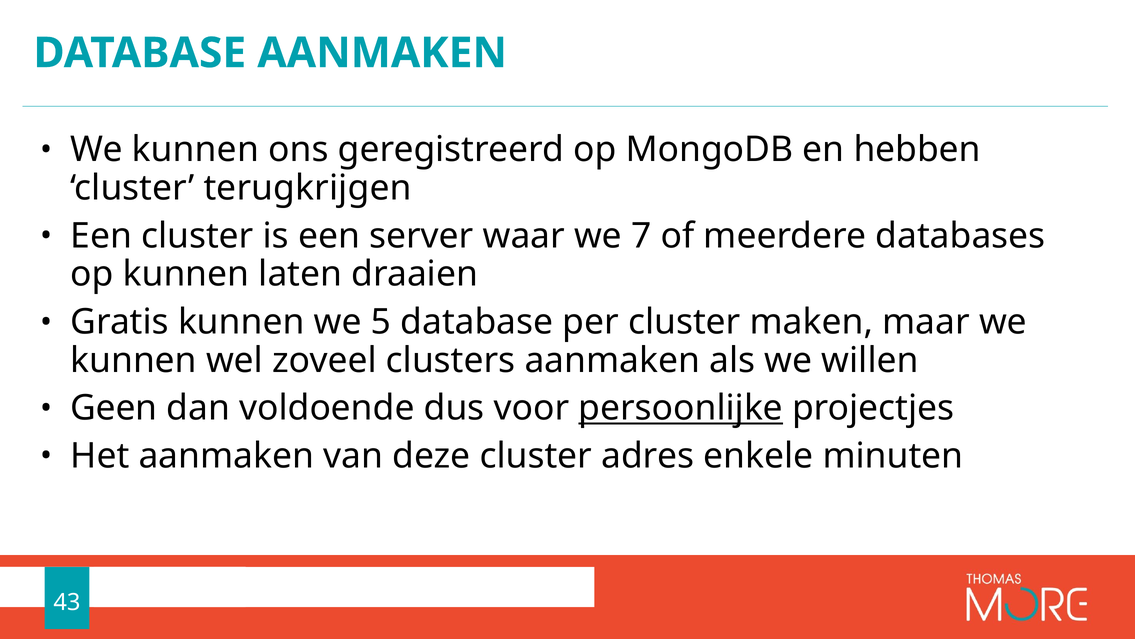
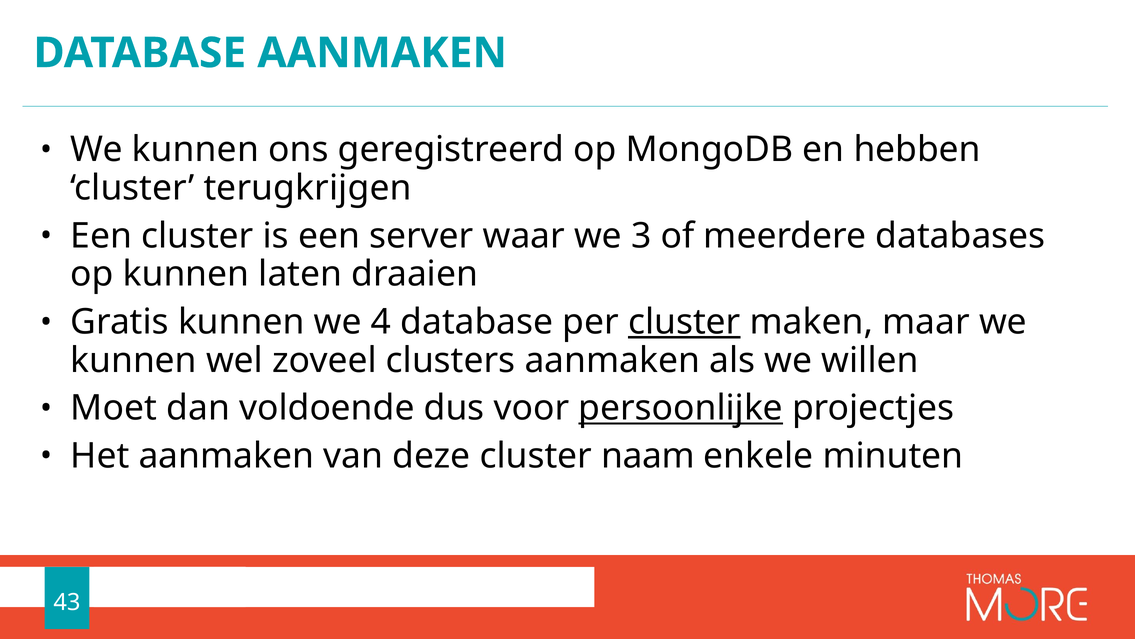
7: 7 -> 3 (641, 236)
5: 5 -> 4 (381, 322)
cluster underline: none -> present (684, 322)
Geen: Geen -> Moet (114, 408)
adres: adres -> naam (648, 456)
